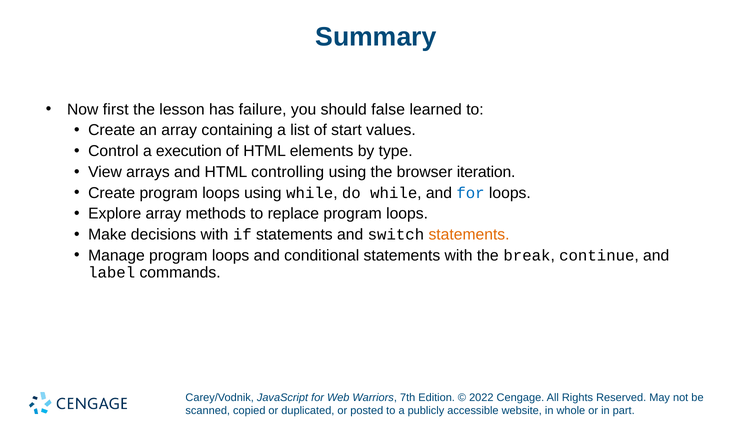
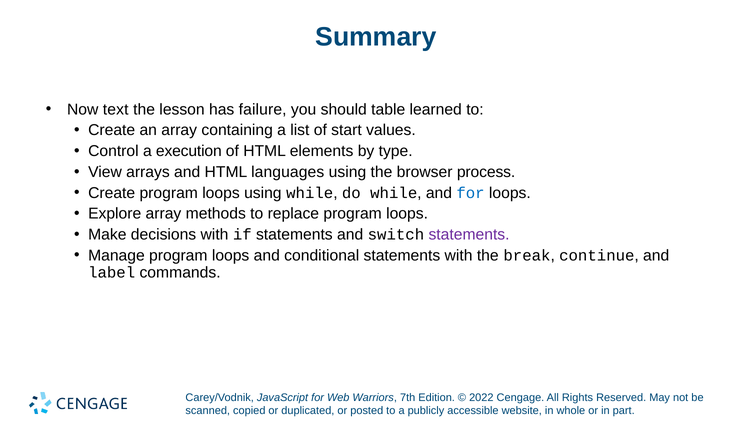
first: first -> text (116, 109)
false: false -> table (388, 109)
controlling: controlling -> languages (288, 172)
iteration: iteration -> process (486, 172)
statements colour: orange -> purple (469, 235)
